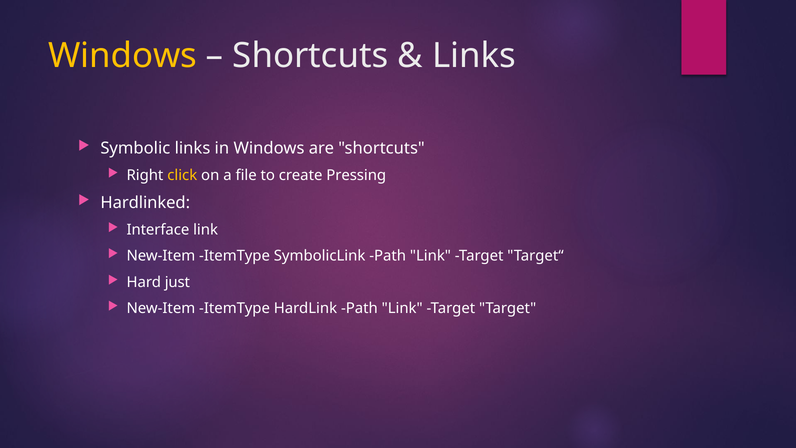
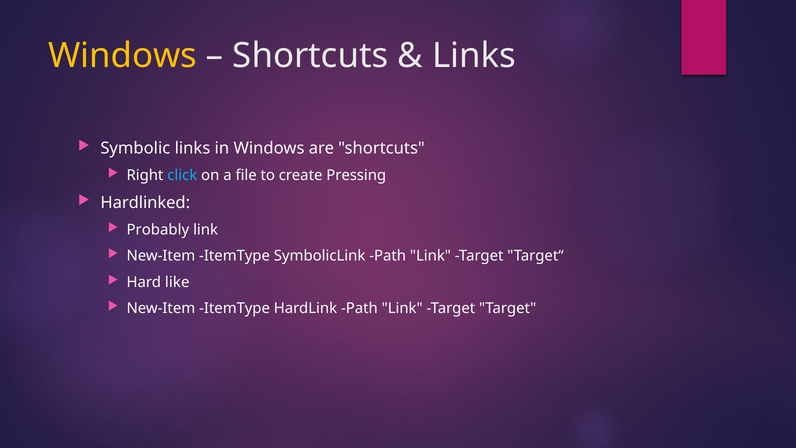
click colour: yellow -> light blue (182, 175)
Interface: Interface -> Probably (158, 230)
just: just -> like (177, 282)
